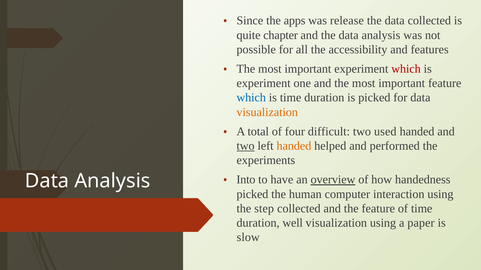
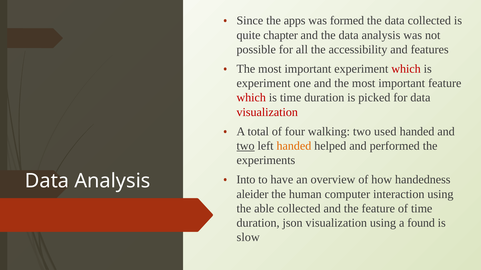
release: release -> formed (347, 21)
which colour: blue -> red (251, 98)
visualization colour: orange -> red (267, 112)
difficult: difficult -> walking (329, 132)
overview underline: present -> none (333, 180)
picked: picked -> aleider (252, 194)
step: step -> able (264, 209)
well: well -> json (293, 223)
paper: paper -> found (421, 223)
